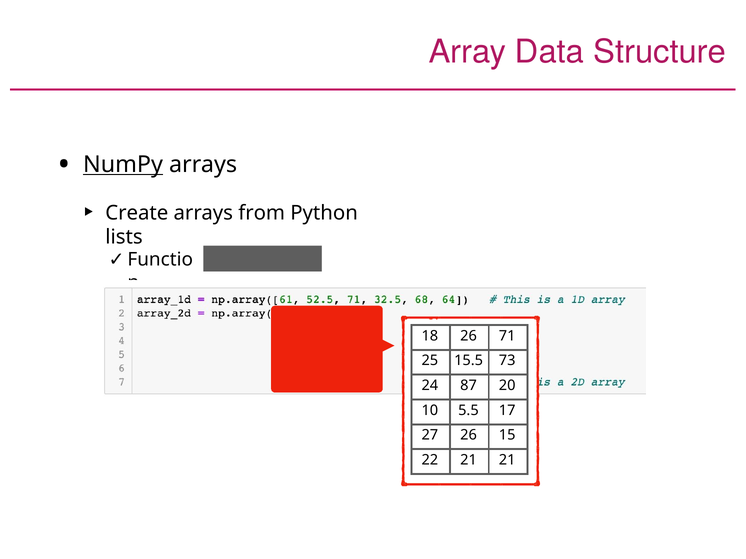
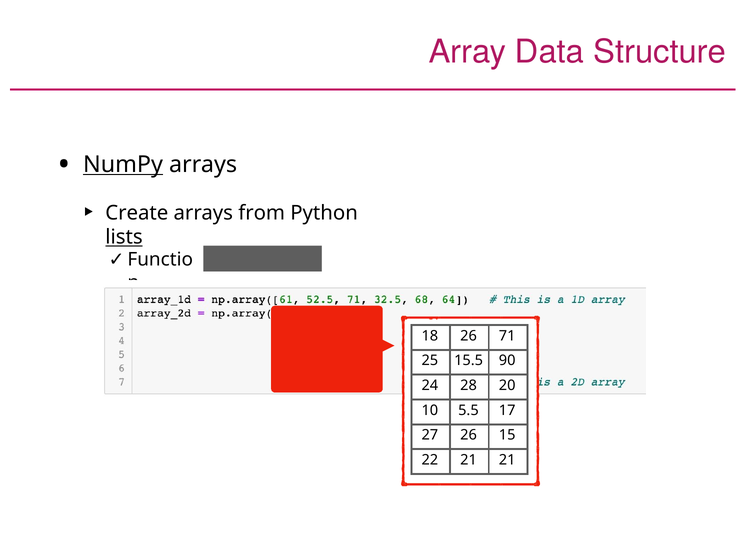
lists underline: none -> present (124, 237)
73: 73 -> 90 (507, 361)
87: 87 -> 28 (469, 386)
